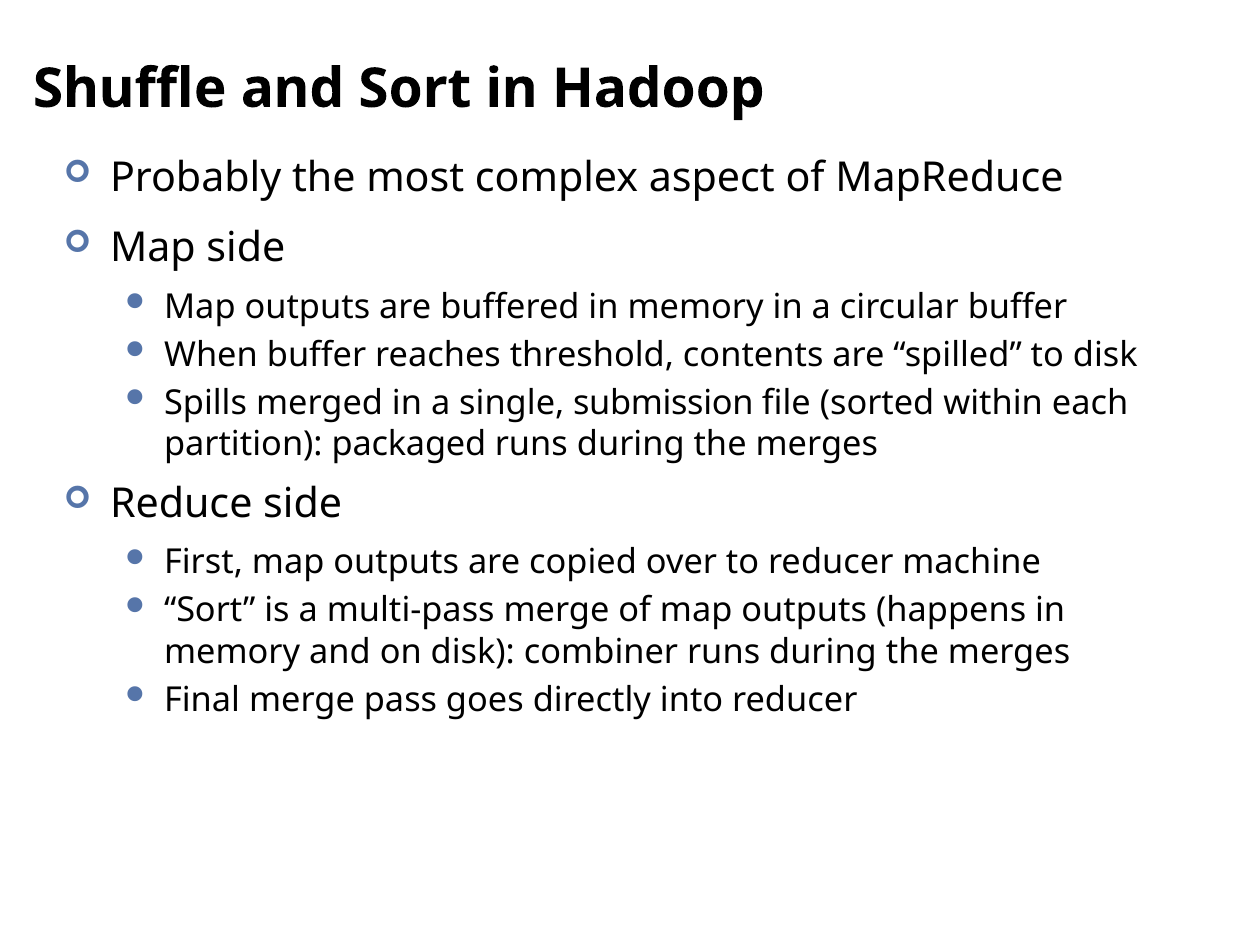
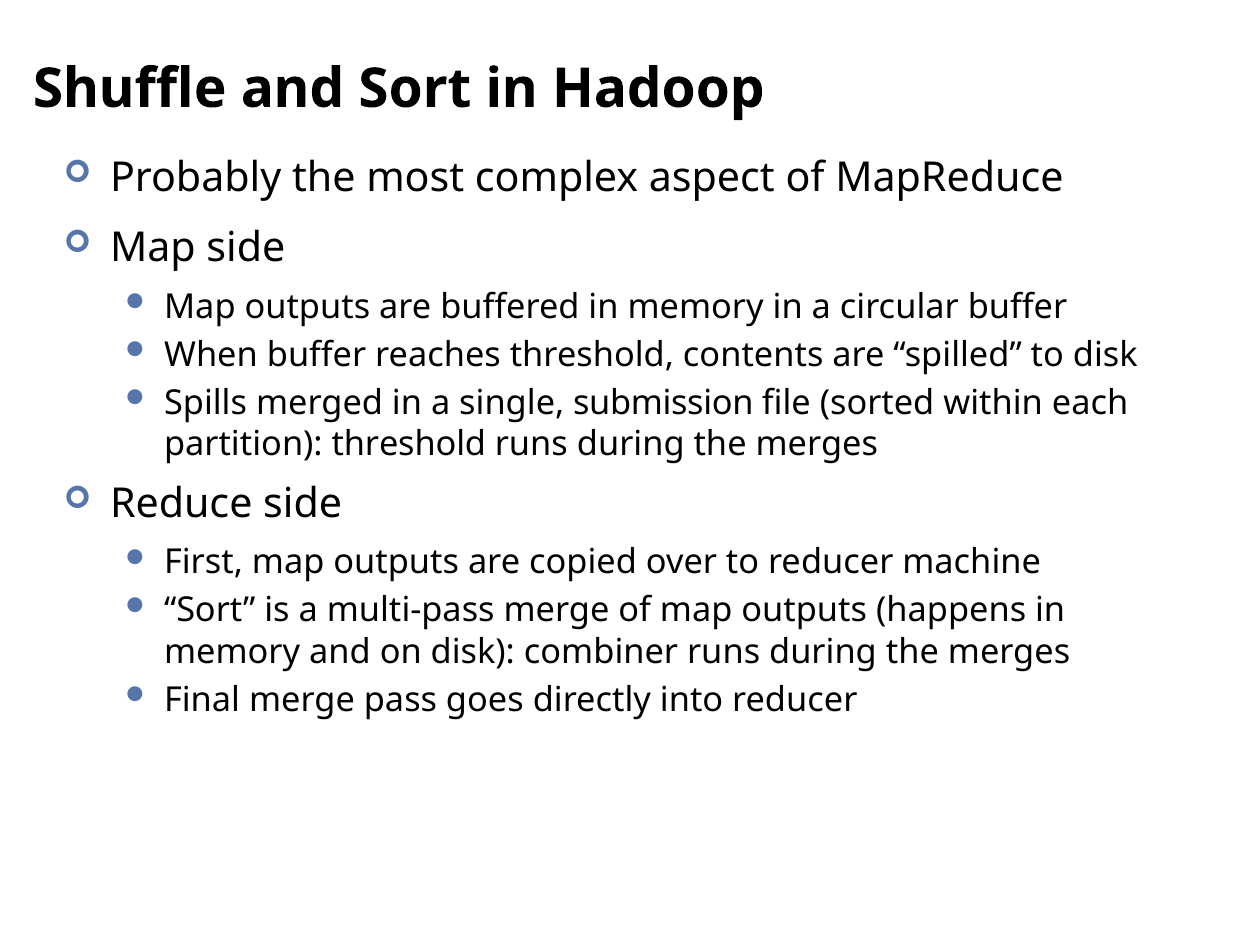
partition packaged: packaged -> threshold (409, 444)
